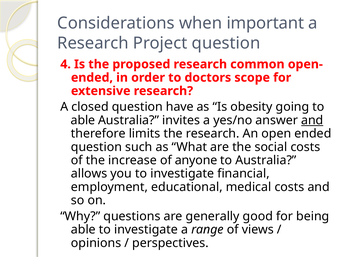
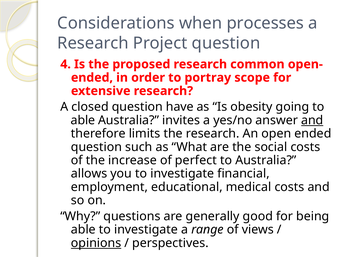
important: important -> processes (265, 23)
doctors: doctors -> portray (208, 78)
anyone: anyone -> perfect (196, 160)
opinions underline: none -> present (96, 243)
